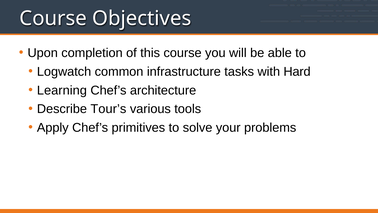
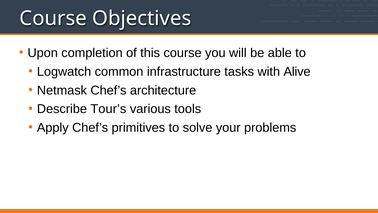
Hard: Hard -> Alive (297, 71)
Learning: Learning -> Netmask (62, 90)
